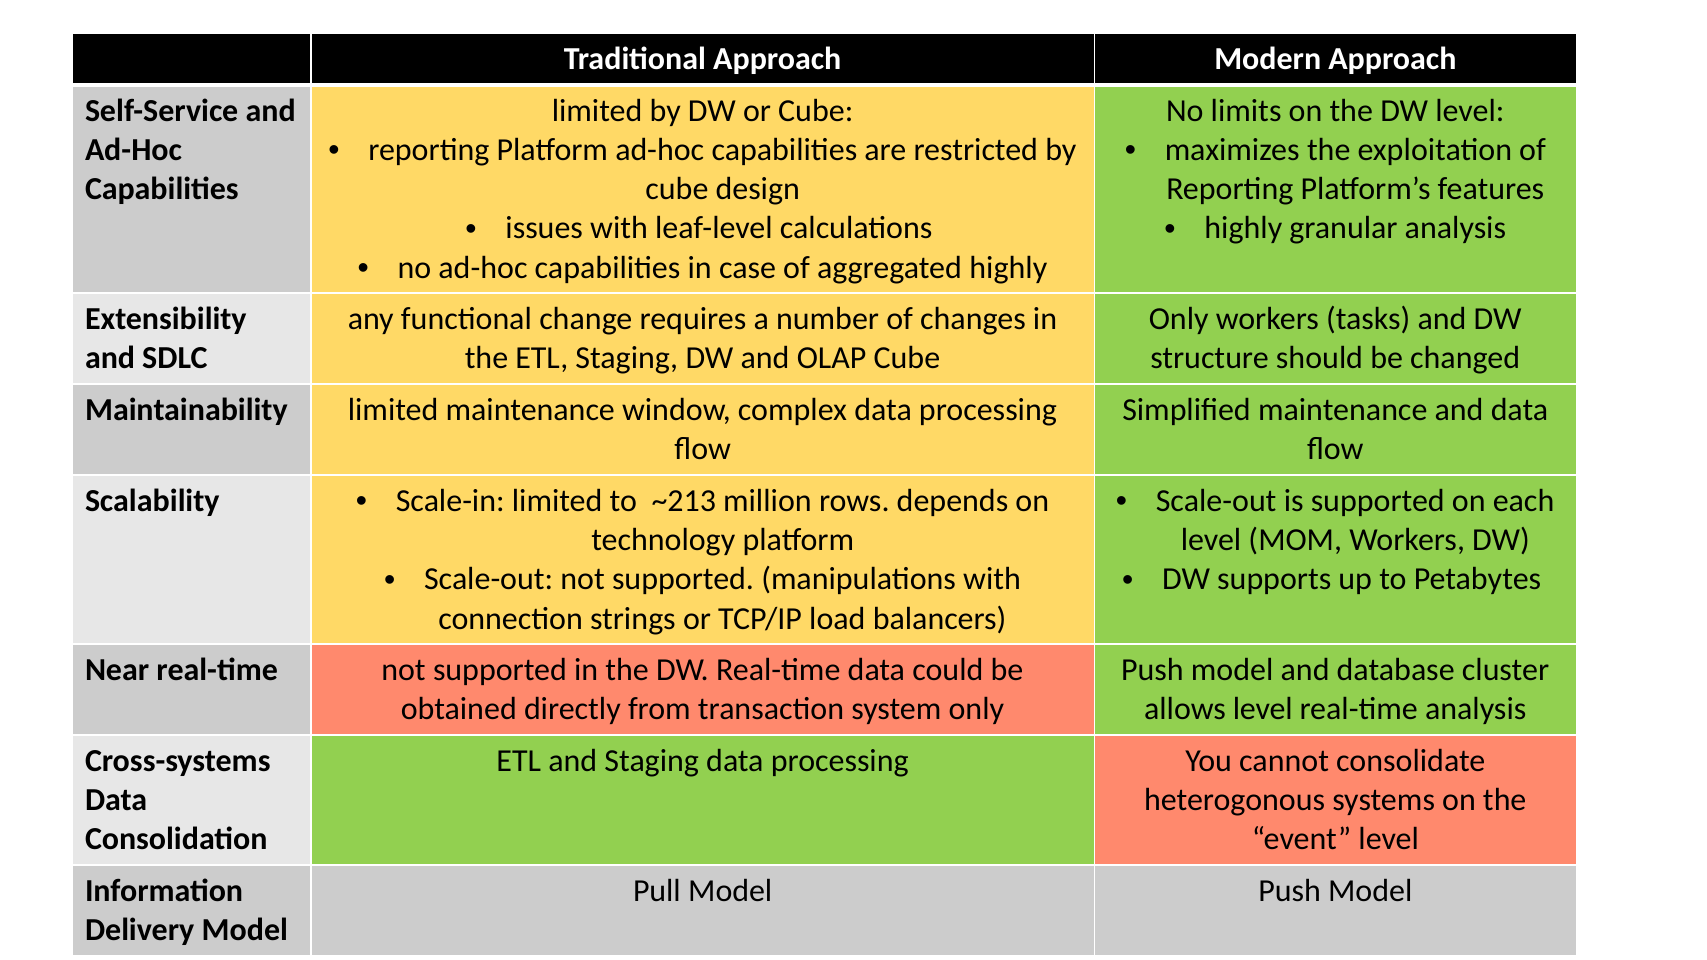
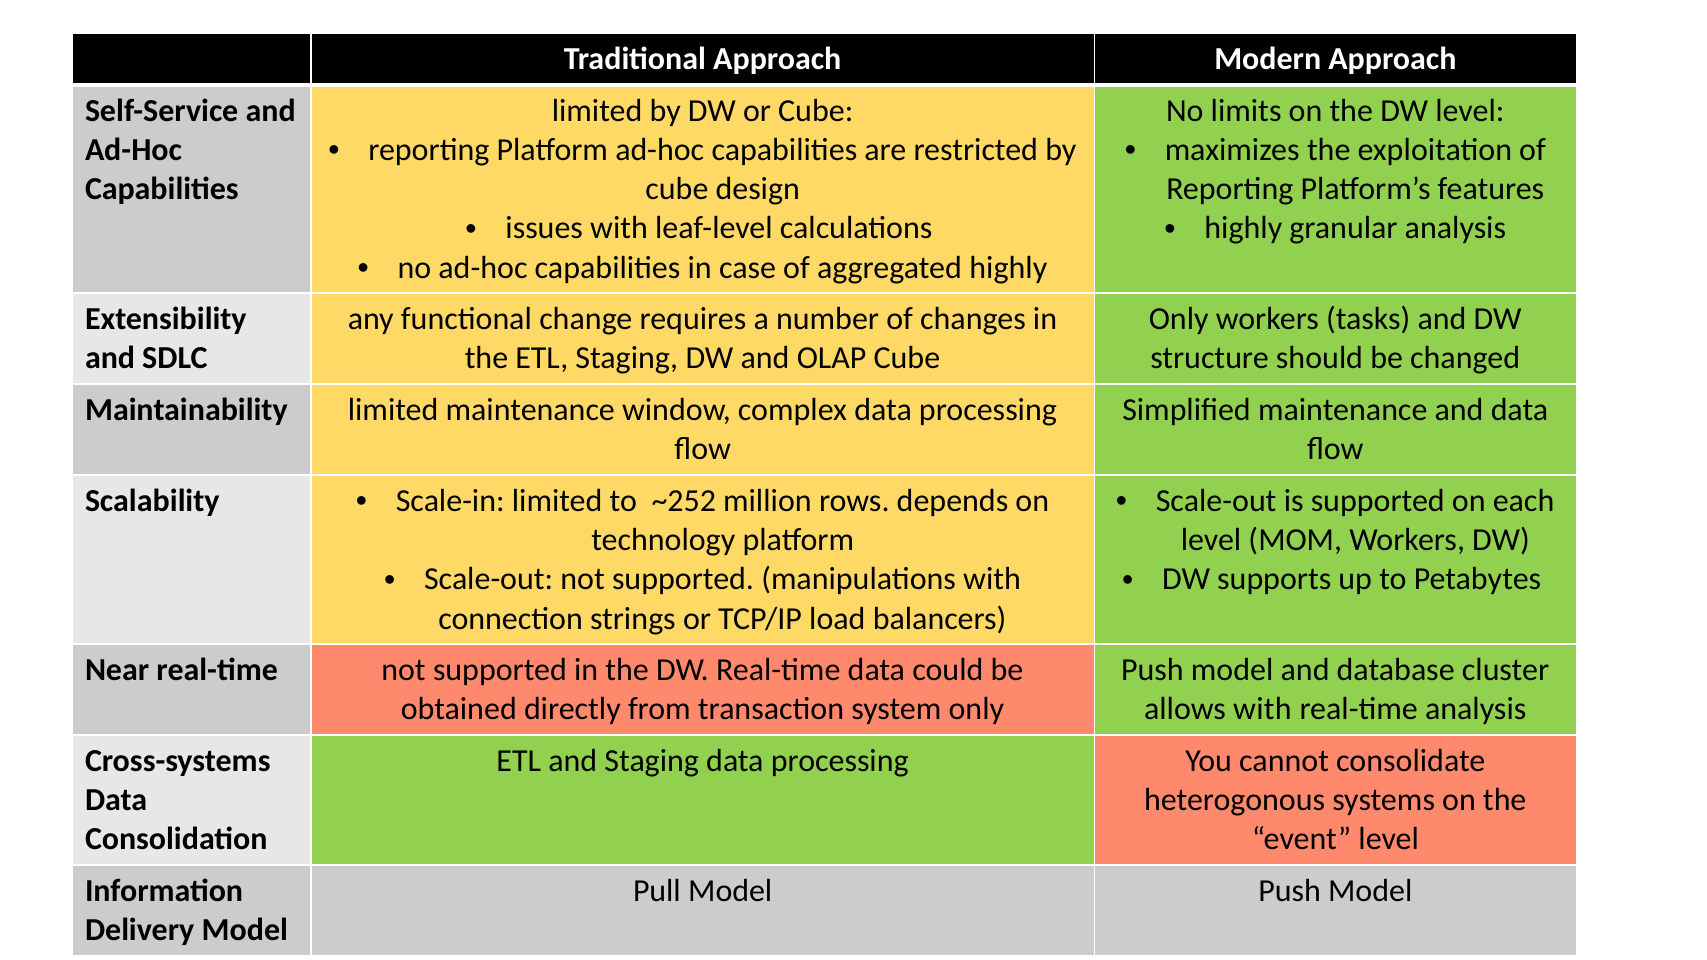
~213: ~213 -> ~252 (684, 501)
allows level: level -> with (1262, 710)
